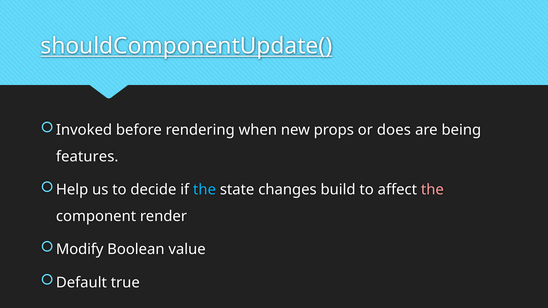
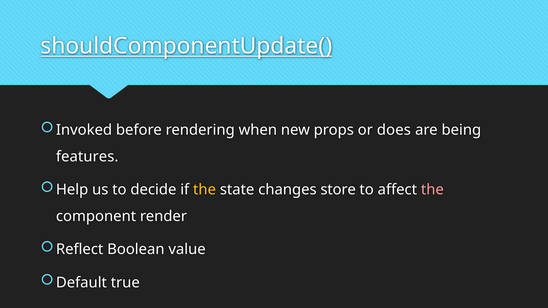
the colour: light blue -> yellow (204, 190)
build: build -> store (338, 190)
Modify: Modify -> Reflect (80, 250)
